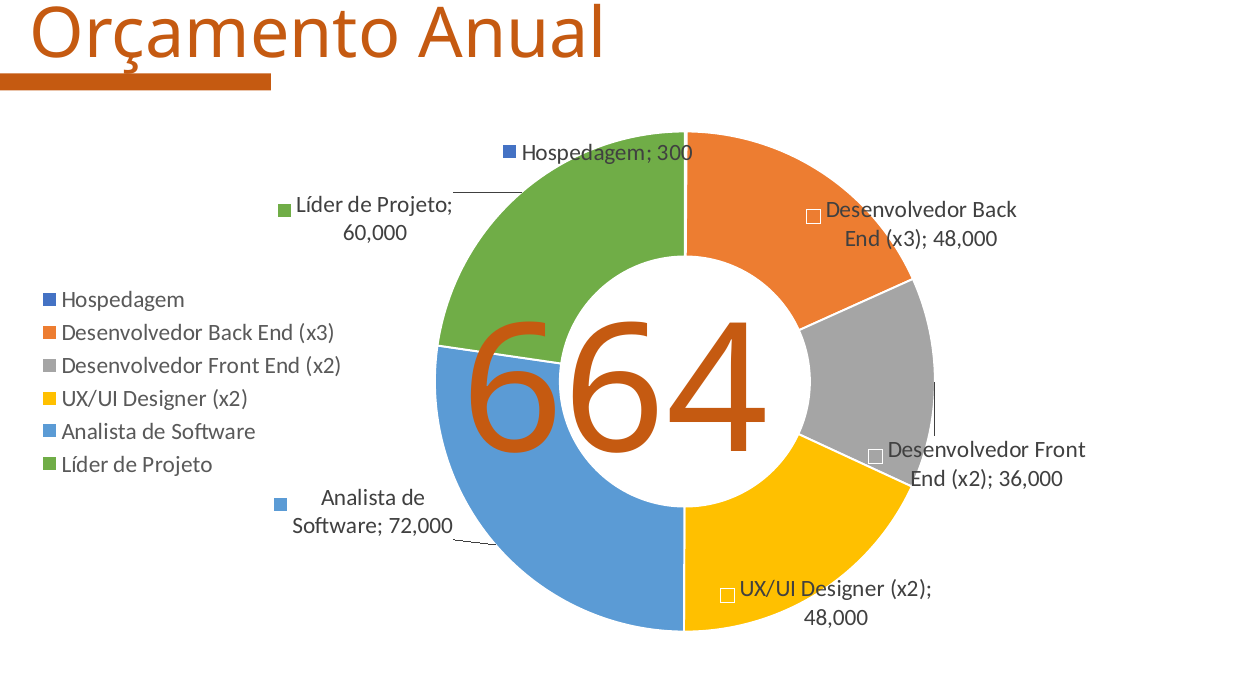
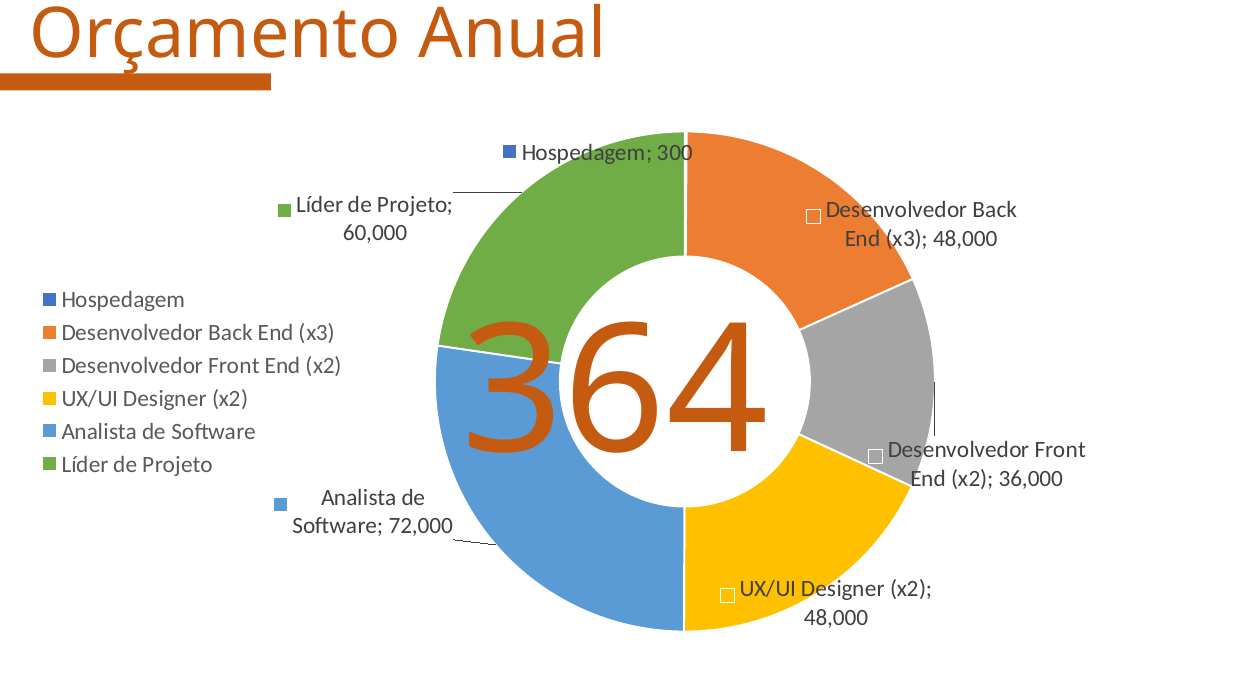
664: 664 -> 364 (615, 393)
